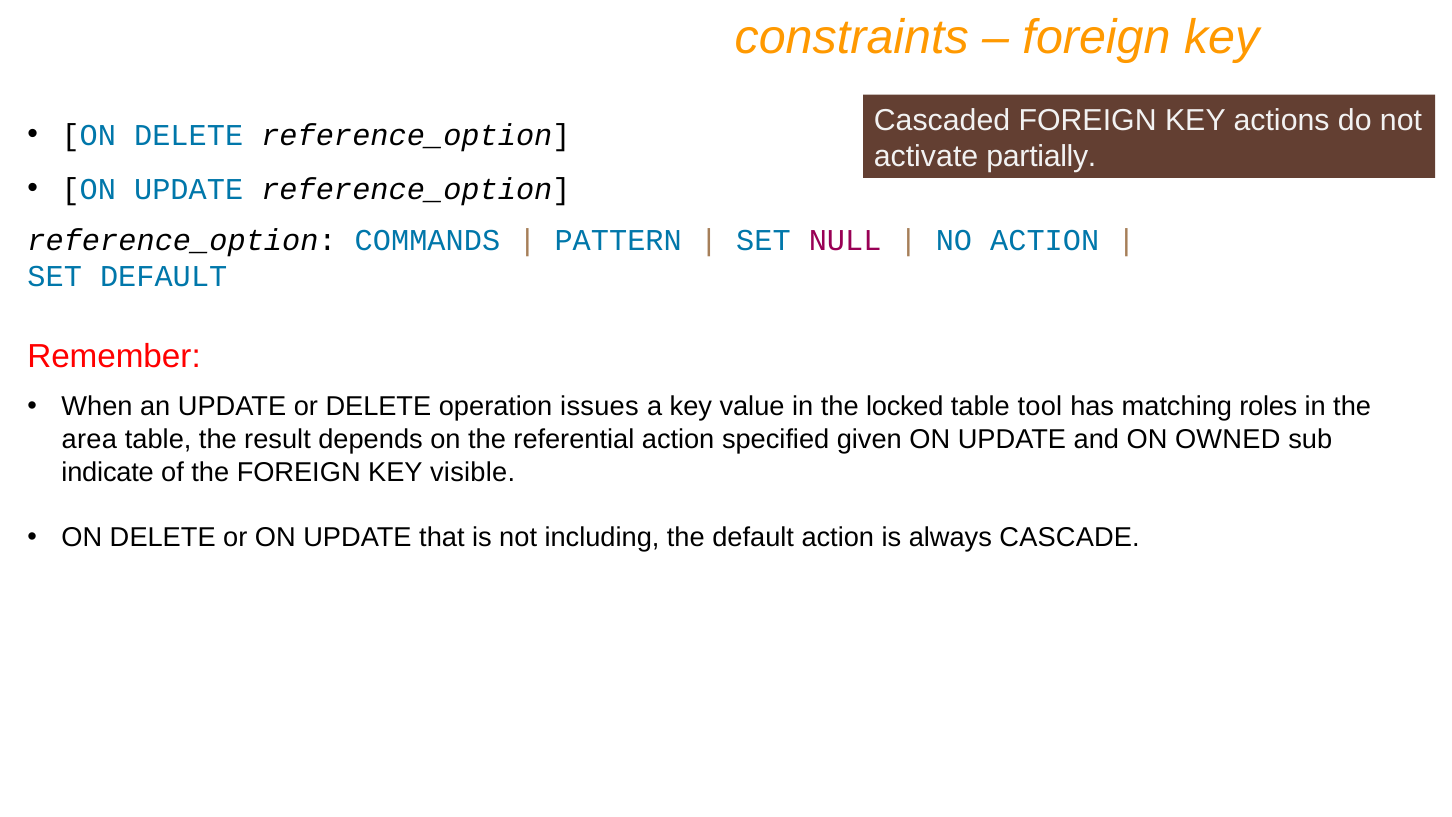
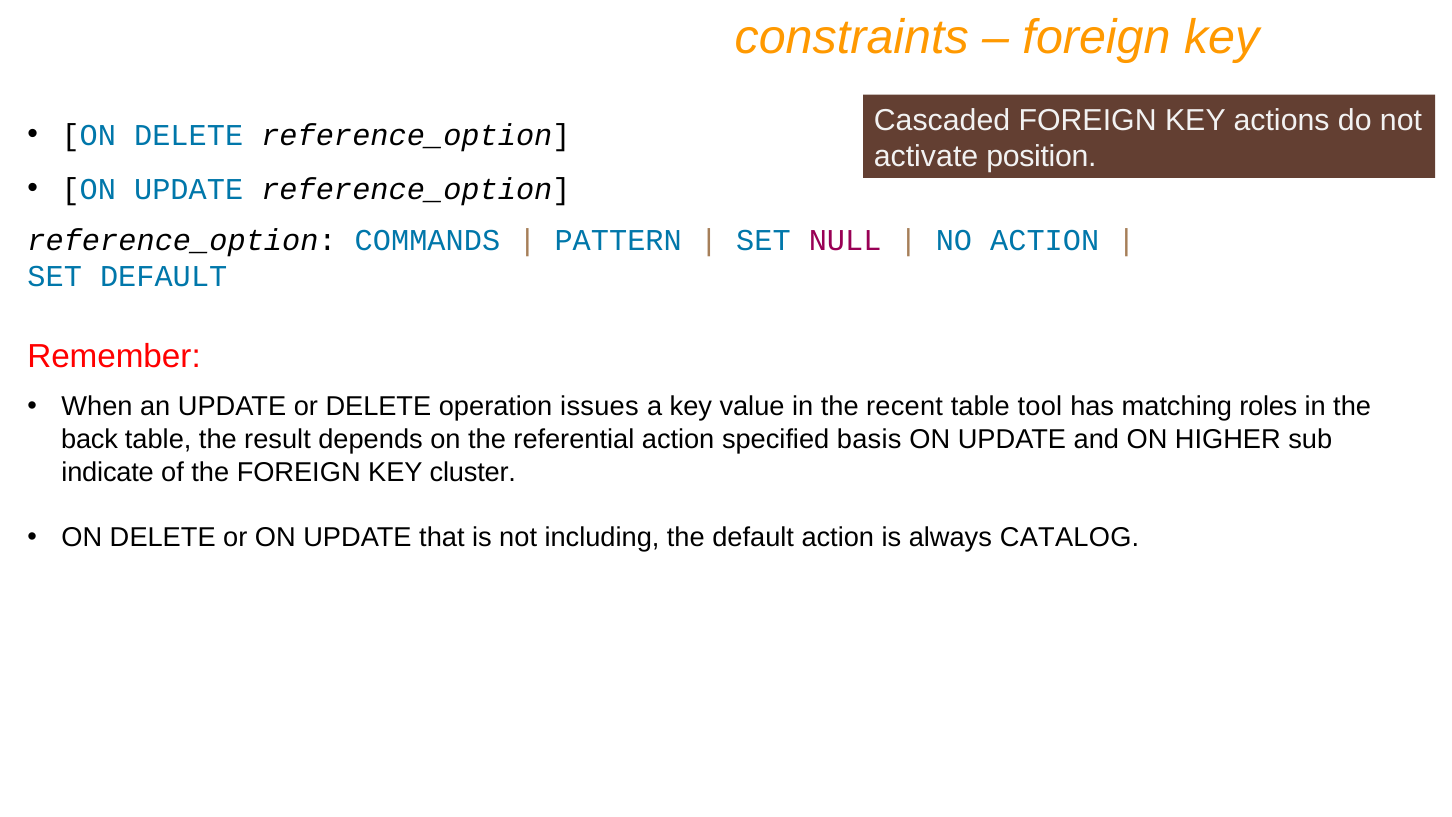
partially: partially -> position (1041, 157)
locked: locked -> recent (905, 407)
area: area -> back (90, 439)
given: given -> basis (869, 439)
OWNED: OWNED -> HIGHER (1228, 439)
visible: visible -> cluster (473, 472)
CASCADE: CASCADE -> CATALOG (1070, 537)
